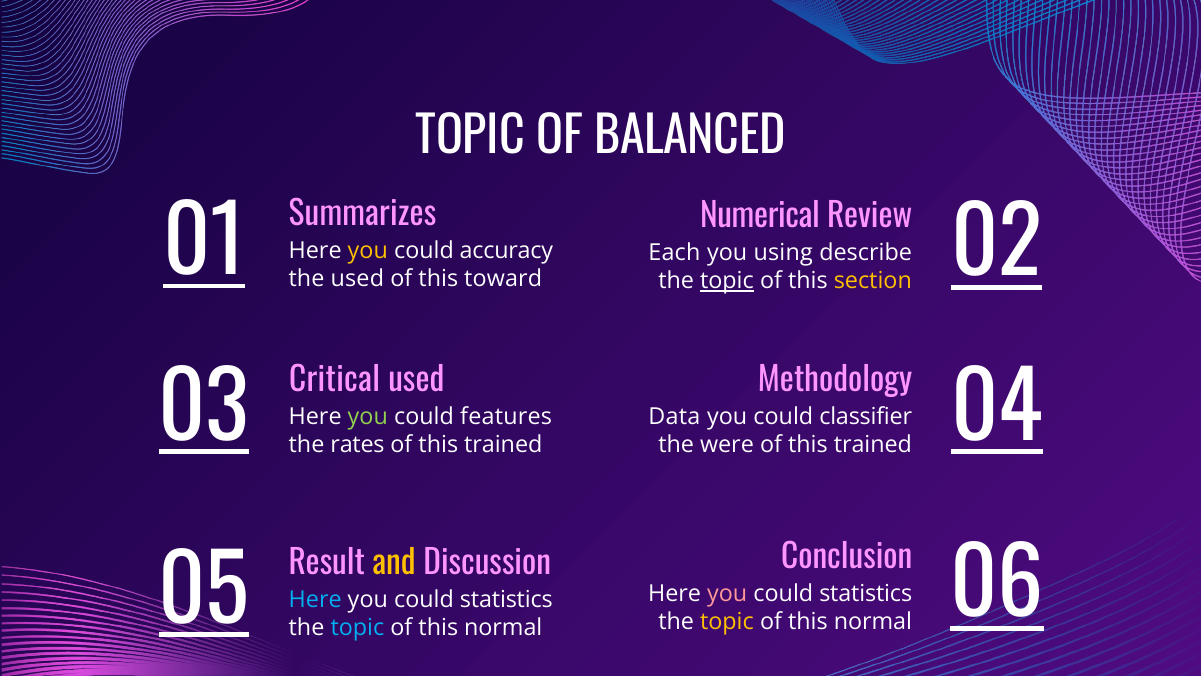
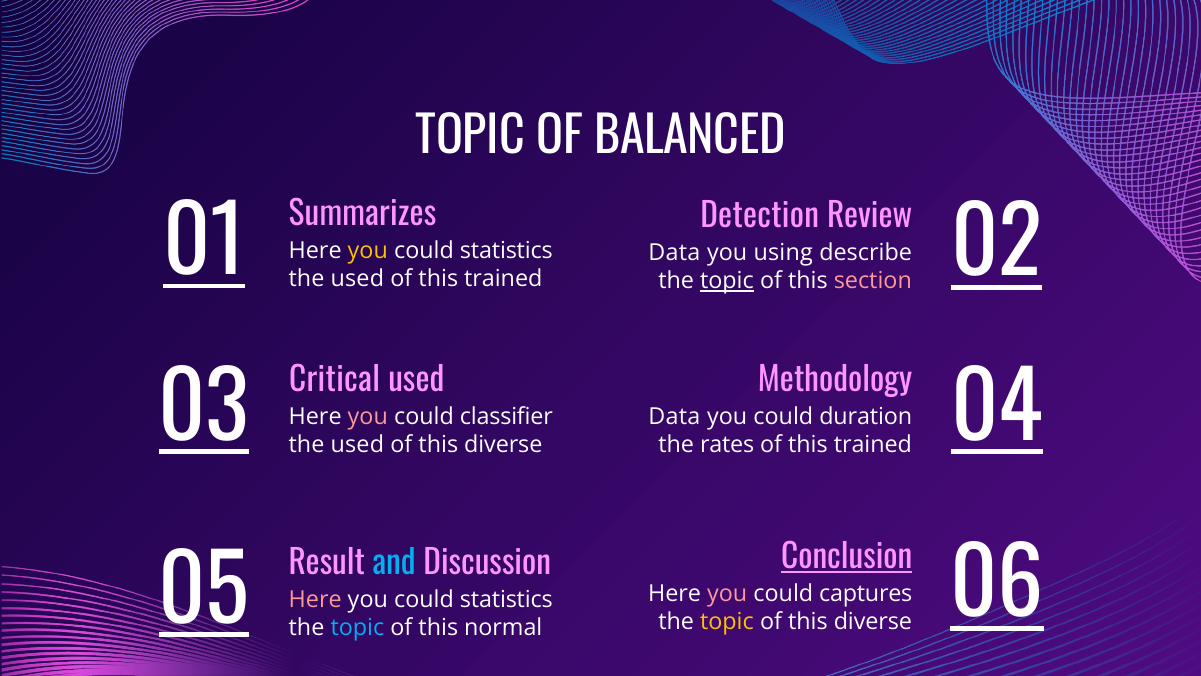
Numerical: Numerical -> Detection (760, 217)
accuracy: accuracy -> statistics (506, 251)
Each: Each -> Data (674, 253)
toward: toward -> trained (503, 279)
section colour: yellow -> pink (873, 281)
you colour: light green -> pink (368, 417)
features: features -> classifier (506, 417)
classifier: classifier -> duration (866, 417)
rates: rates -> used (357, 445)
trained: trained -> diverse (503, 445)
were: were -> rates (727, 445)
Conclusion underline: none -> present (847, 557)
and colour: yellow -> light blue (394, 563)
statistics: statistics -> captures (866, 593)
Here colour: light blue -> pink (315, 599)
normal: normal -> diverse (873, 621)
